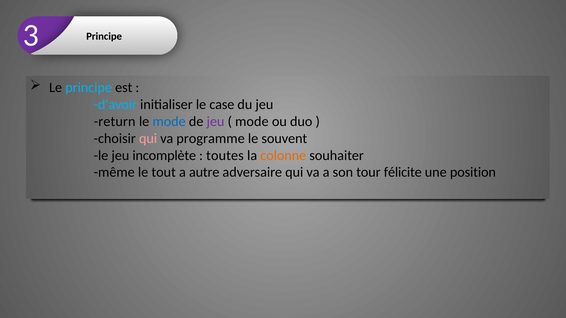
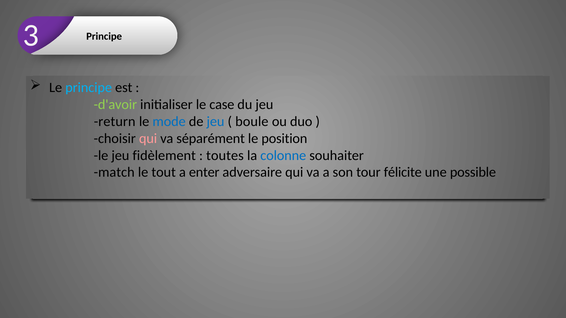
d'avoir colour: light blue -> light green (115, 105)
jeu colour: purple -> blue (215, 122)
mode: mode -> boule (252, 122)
programme: programme -> séparément (211, 139)
souvent: souvent -> position (284, 139)
incomplète: incomplète -> fidèlement (164, 156)
colonne colour: orange -> blue (283, 156)
même: même -> match (114, 172)
autre: autre -> enter (204, 172)
position: position -> possible (473, 172)
